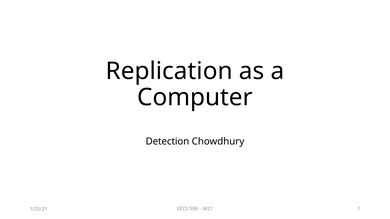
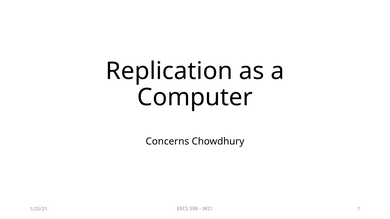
Detection: Detection -> Concerns (167, 142)
